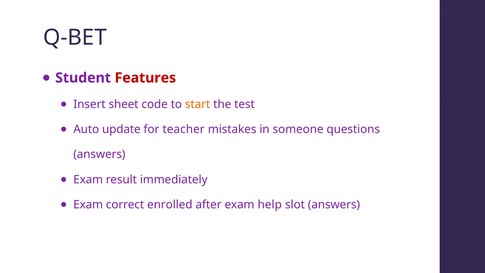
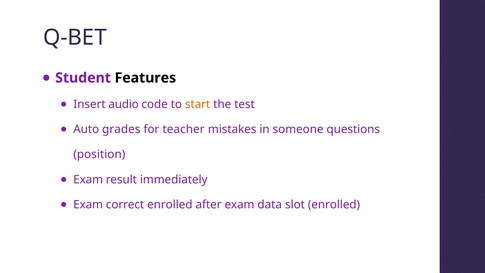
Features colour: red -> black (145, 78)
sheet: sheet -> audio (124, 104)
update: update -> grades (121, 129)
answers: answers -> position (99, 154)
help: help -> data (270, 205)
slot answers: answers -> enrolled (334, 205)
